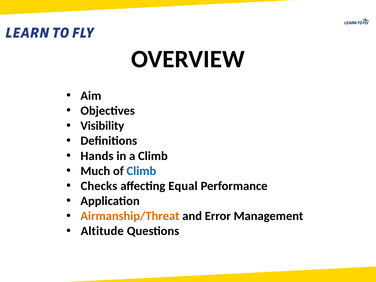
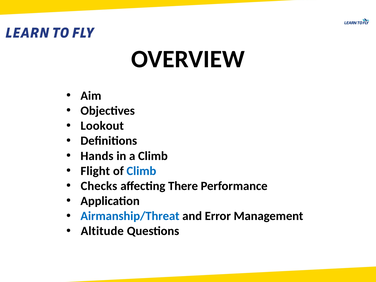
Visibility: Visibility -> Lookout (102, 126)
Much: Much -> Flight (95, 171)
Equal: Equal -> There (183, 186)
Airmanship/Threat colour: orange -> blue (130, 216)
